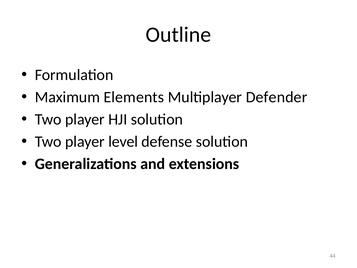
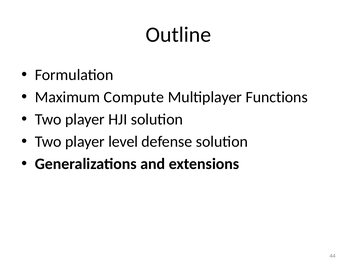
Elements: Elements -> Compute (134, 97)
Defender: Defender -> Functions (277, 97)
